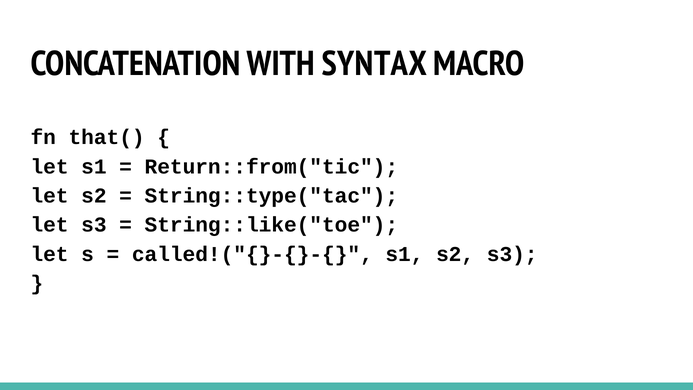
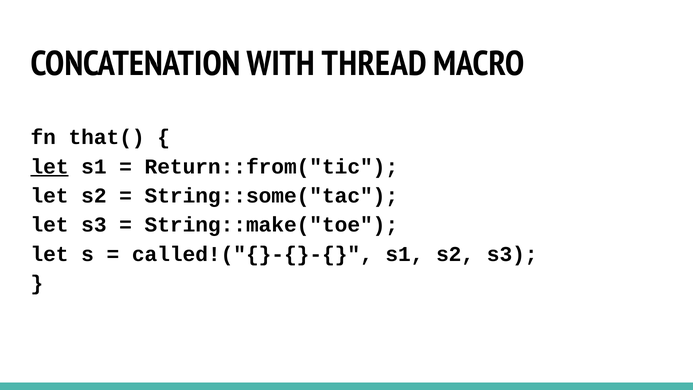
SYNTAX: SYNTAX -> THREAD (374, 64)
let underline: none -> present (50, 167)
String::type("tac: String::type("tac -> String::some("tac (271, 196)
String::like("toe: String::like("toe -> String::make("toe (271, 225)
